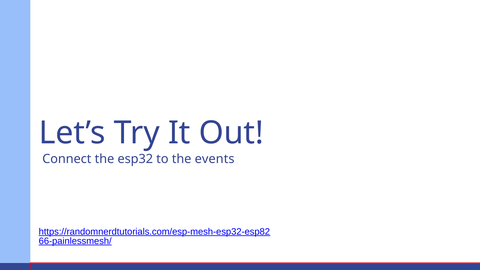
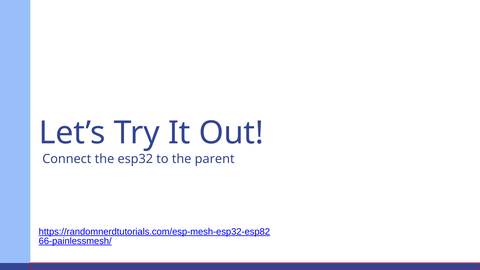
events: events -> parent (215, 159)
